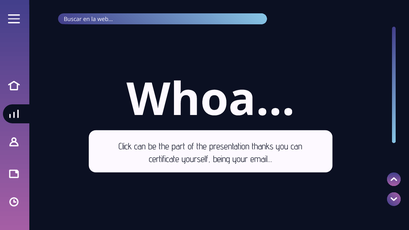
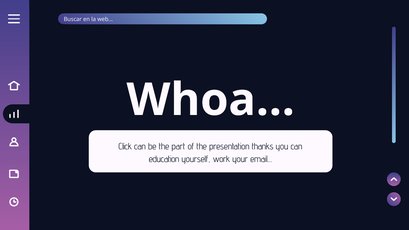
certificate: certificate -> education (164, 159)
being: being -> work (222, 159)
